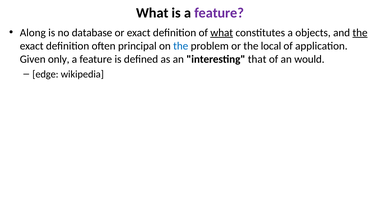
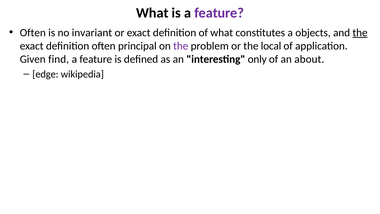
Along: Along -> Often (33, 33)
database: database -> invariant (92, 33)
what underline: present -> none (222, 33)
the colour: blue -> purple (181, 46)
only: only -> find (59, 59)
that: that -> only (257, 59)
would: would -> about (309, 59)
